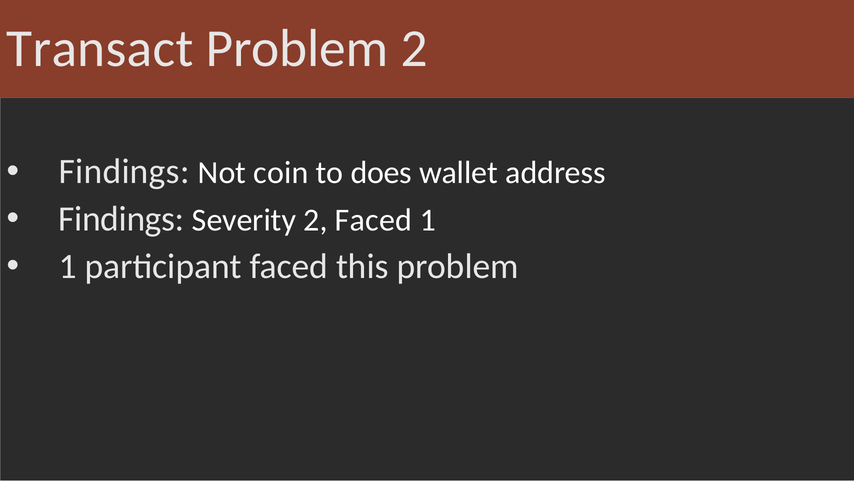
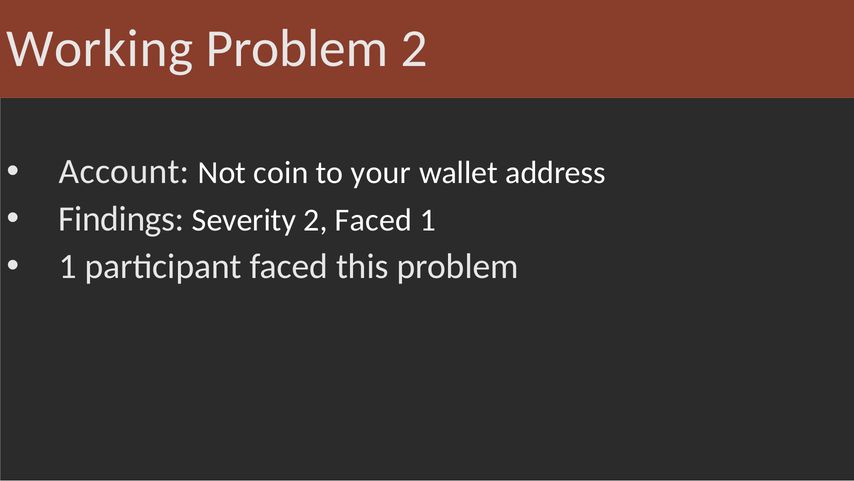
Transact: Transact -> Working (100, 49)
Findings: Findings -> Account (124, 171)
does: does -> your (381, 173)
